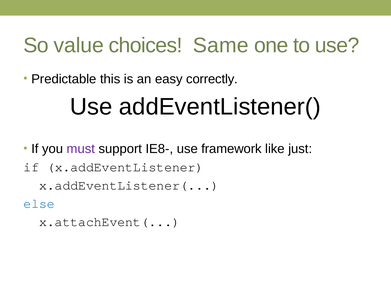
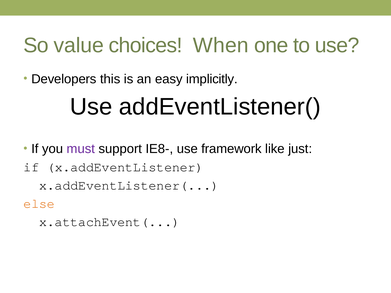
Same: Same -> When (221, 45)
Predictable: Predictable -> Developers (64, 79)
correctly: correctly -> implicitly (212, 79)
else colour: blue -> orange (39, 204)
